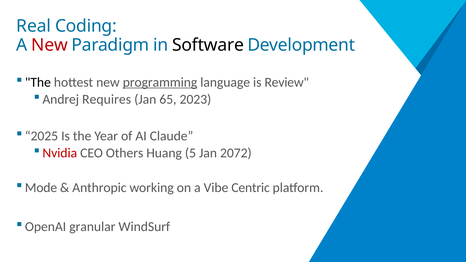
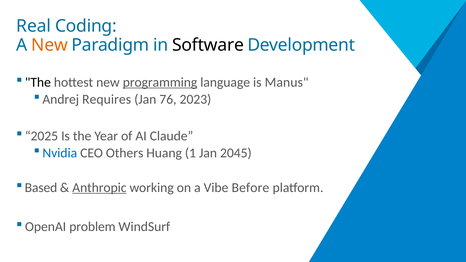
New colour: red -> orange (50, 45)
Review: Review -> Manus (287, 82)
65: 65 -> 76 (168, 99)
Nvidia colour: red -> blue (60, 153)
5: 5 -> 1 (190, 153)
2072: 2072 -> 2045 (236, 153)
Mode: Mode -> Based (41, 188)
Anthropic underline: none -> present (99, 188)
Centric: Centric -> Before (250, 188)
granular: granular -> problem (92, 227)
